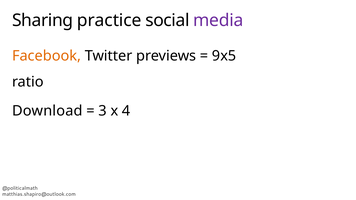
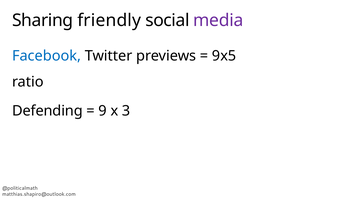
practice: practice -> friendly (109, 20)
Facebook colour: orange -> blue (47, 56)
Download: Download -> Defending (47, 111)
3: 3 -> 9 (103, 111)
4: 4 -> 3 (126, 111)
